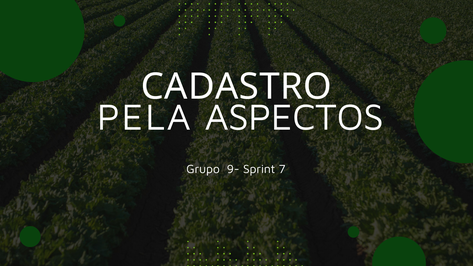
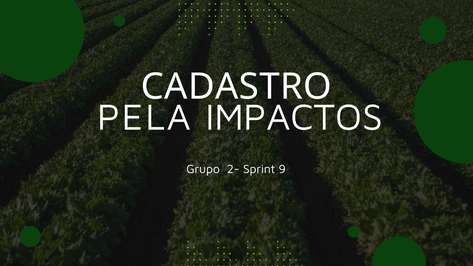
ASPECTOS: ASPECTOS -> IMPACTOS (294, 118)
9-: 9- -> 2- (233, 169)
7: 7 -> 9 (282, 169)
